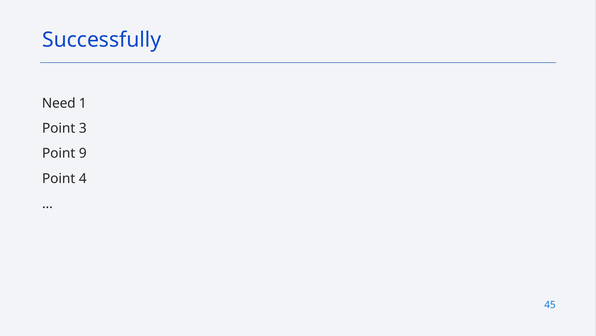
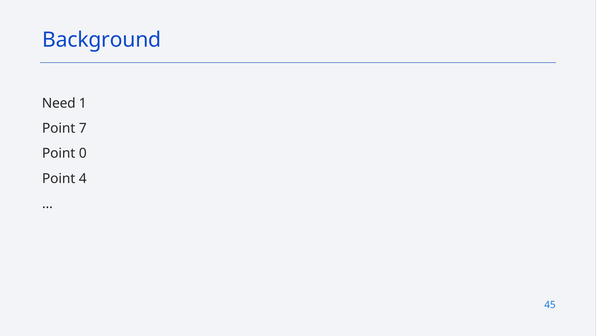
Successfully: Successfully -> Background (102, 40)
3: 3 -> 7 (83, 128)
9: 9 -> 0 (83, 153)
